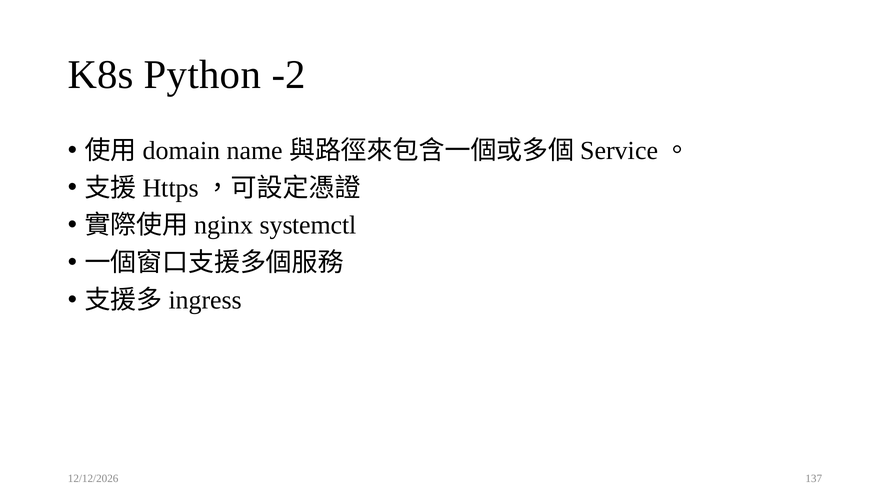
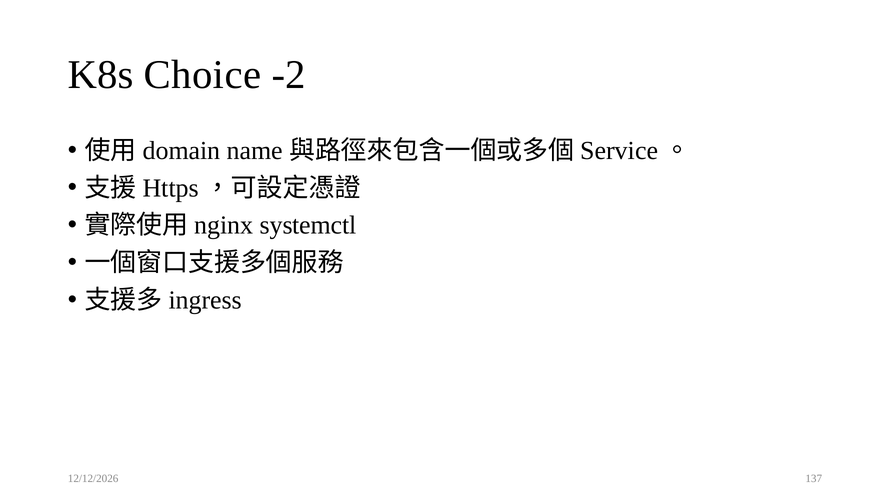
Python: Python -> Choice (202, 75)
